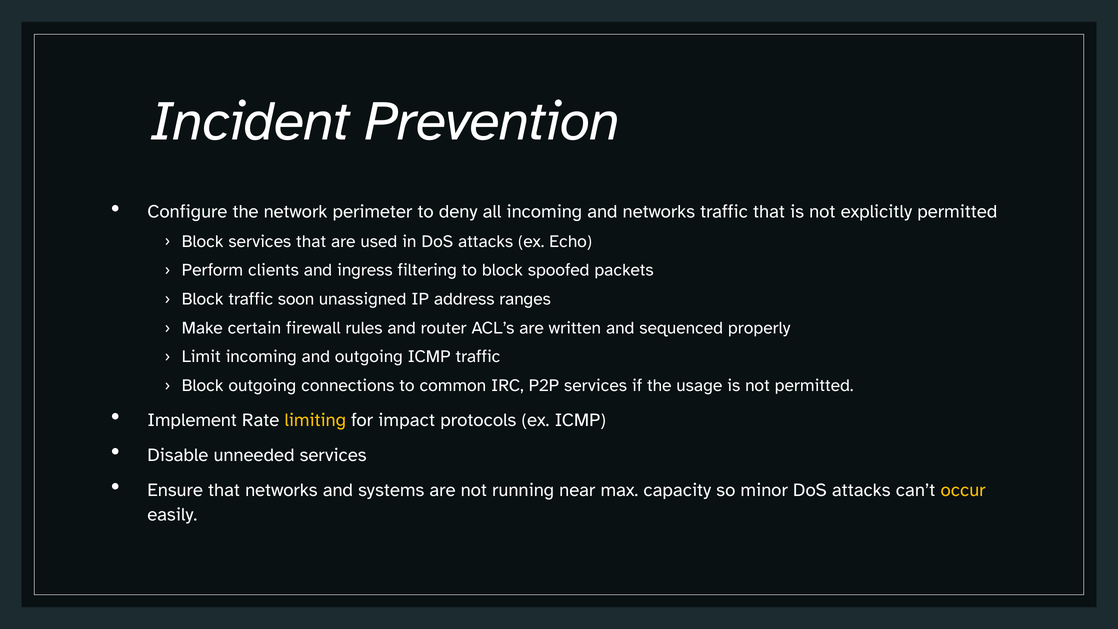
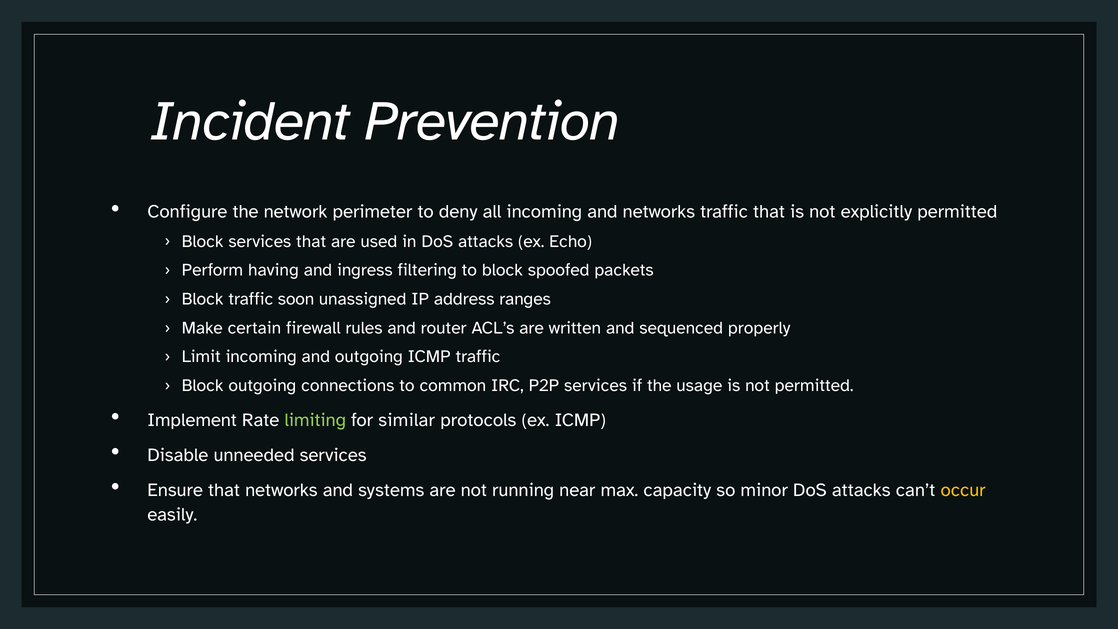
clients: clients -> having (273, 270)
limiting colour: yellow -> light green (315, 420)
impact: impact -> similar (407, 420)
